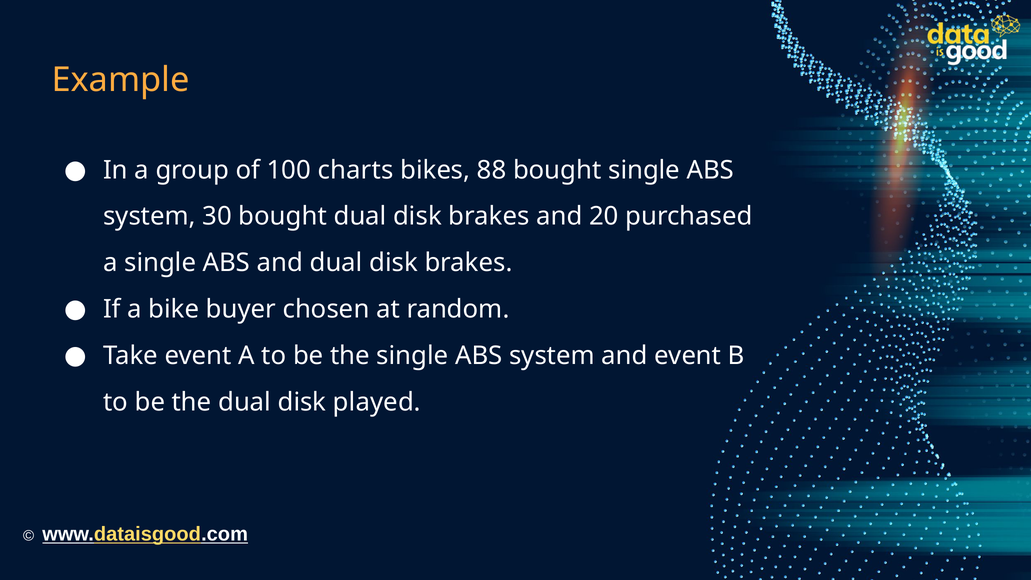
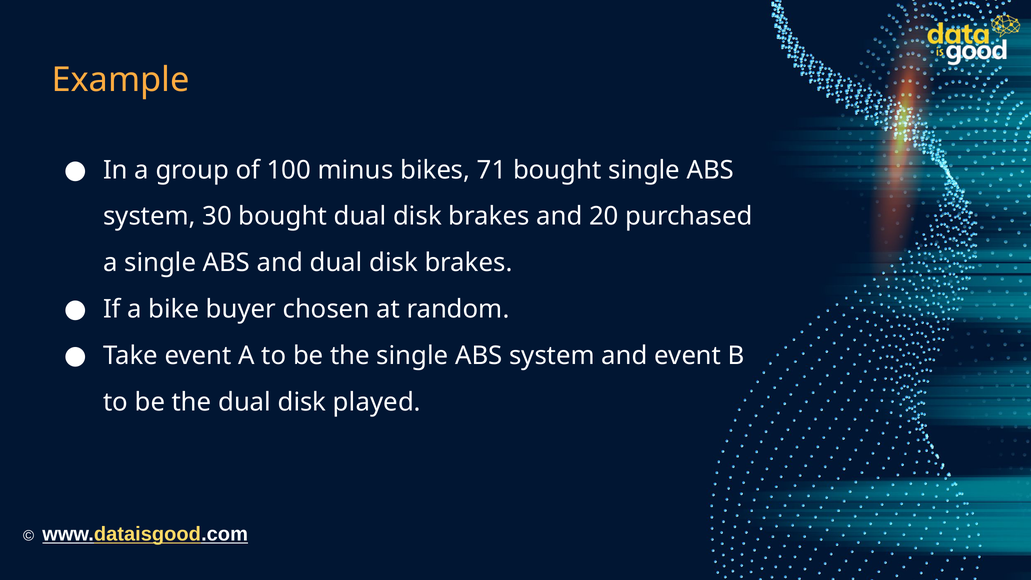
charts: charts -> minus (355, 170)
88: 88 -> 71 (492, 170)
